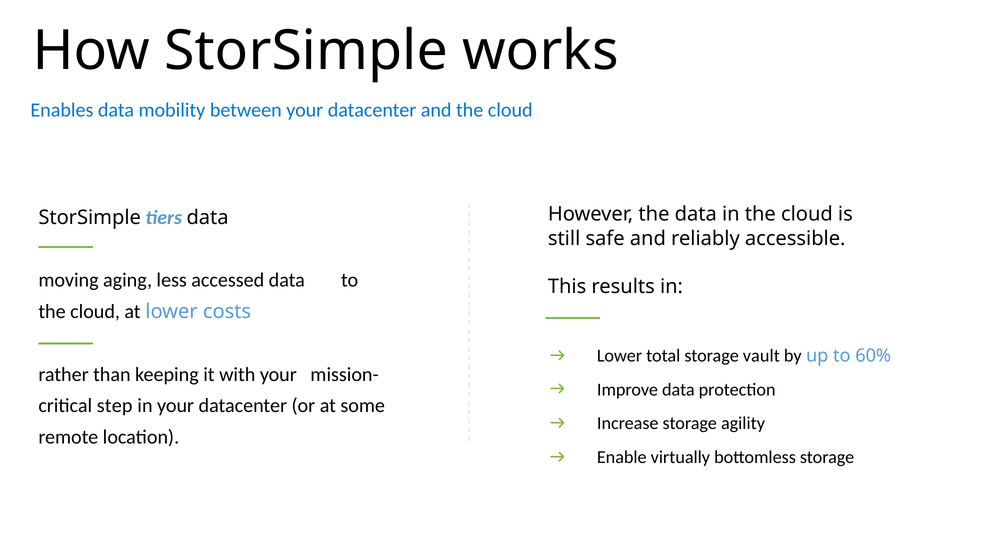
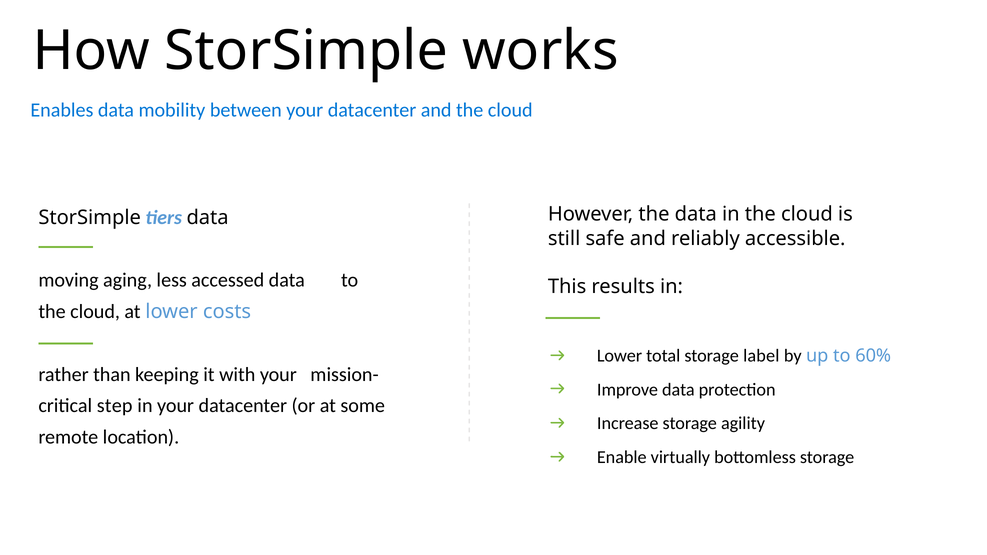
vault: vault -> label (761, 356)
